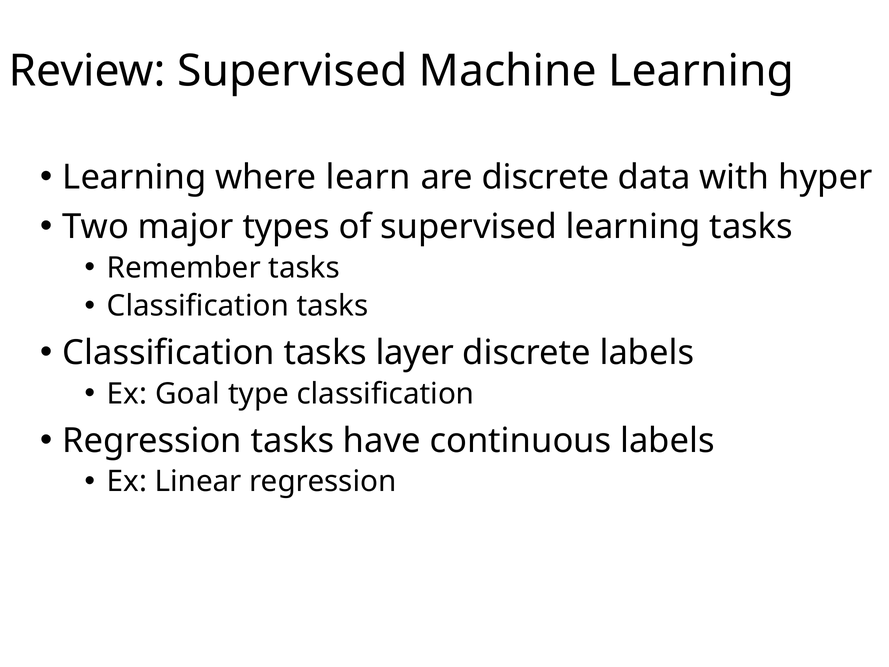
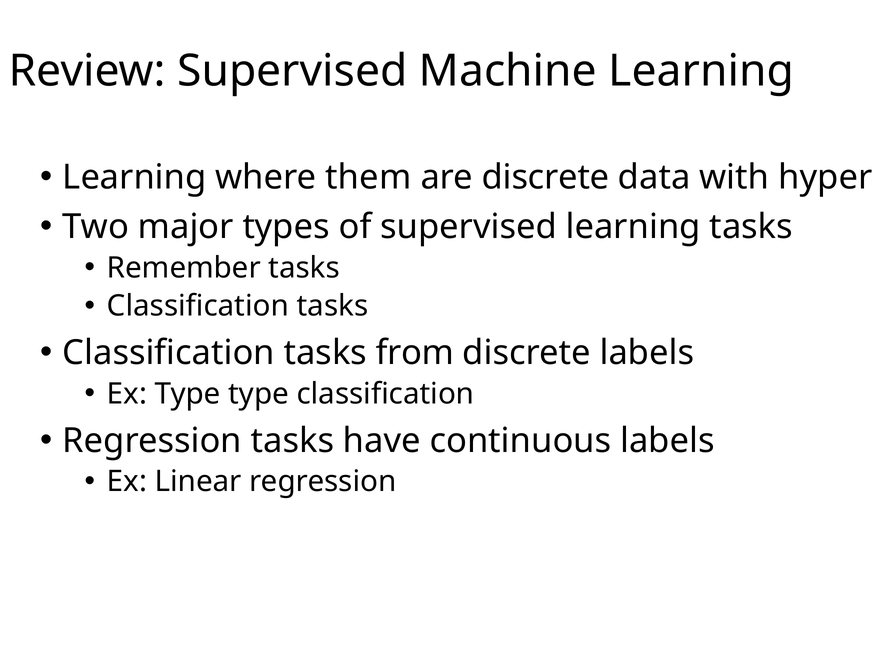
learn: learn -> them (368, 177)
layer: layer -> from (415, 353)
Ex Goal: Goal -> Type (188, 394)
